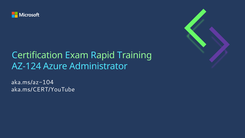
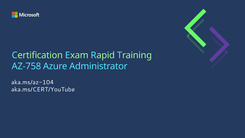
AZ-124: AZ-124 -> AZ-758 (26, 66)
